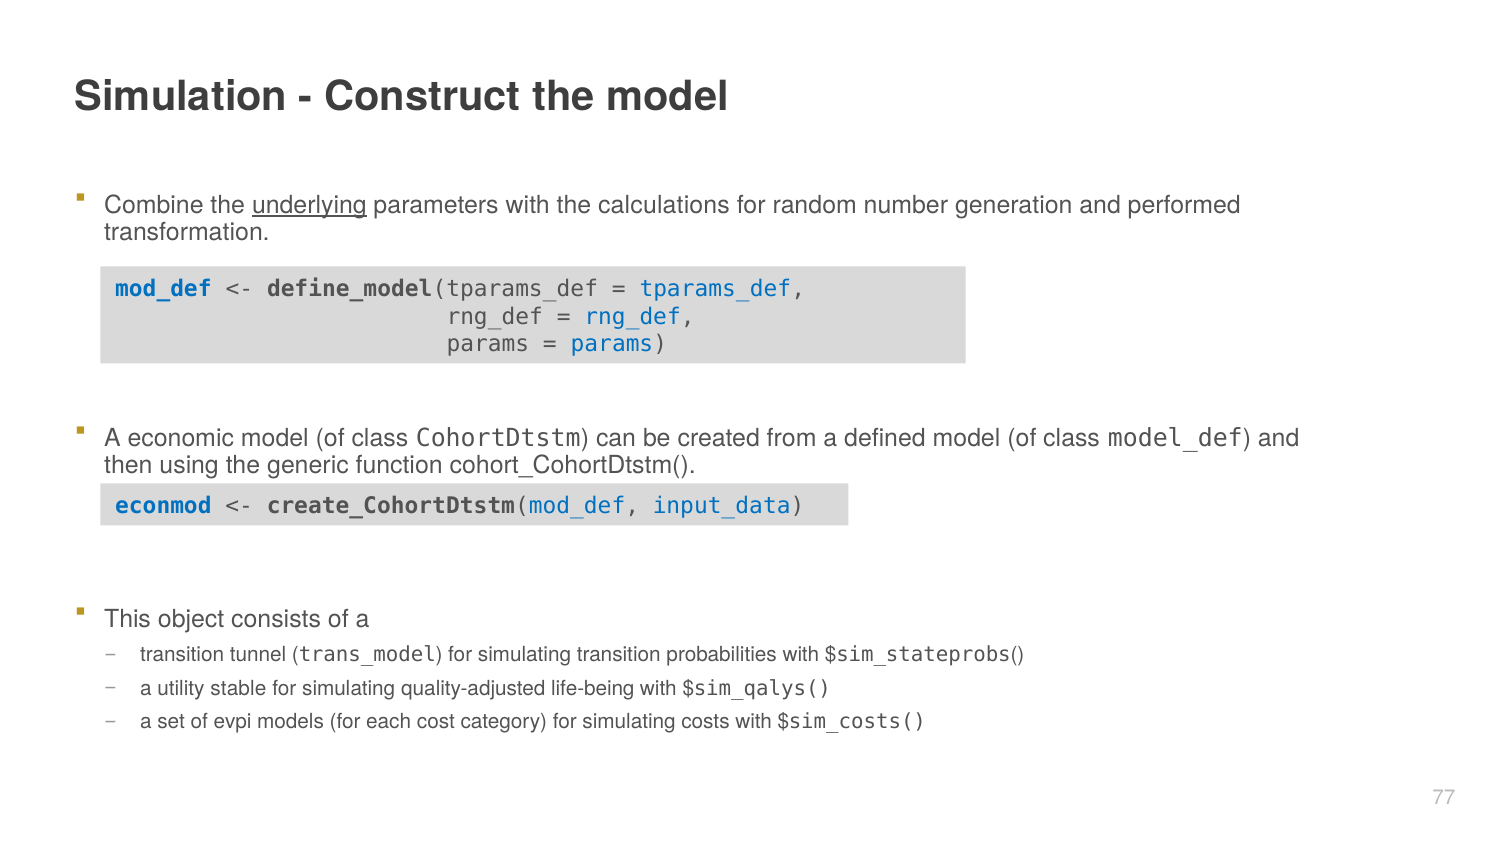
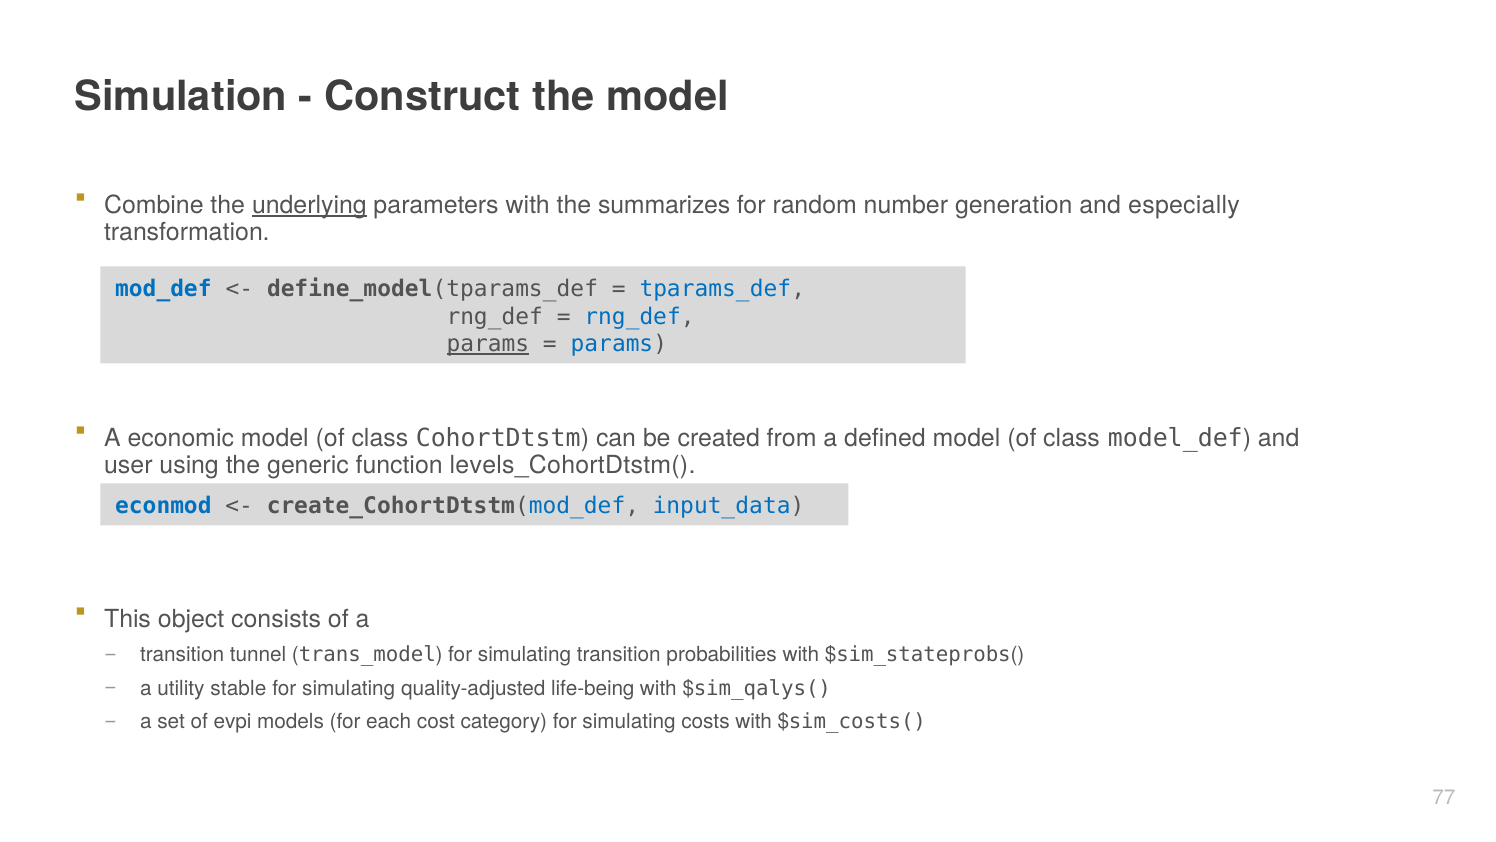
calculations: calculations -> summarizes (664, 205)
performed: performed -> especially (1184, 205)
params underline: none -> present (488, 344)
then: then -> user (128, 465)
cohort_CohortDtstm(: cohort_CohortDtstm( -> levels_CohortDtstm( (573, 465)
